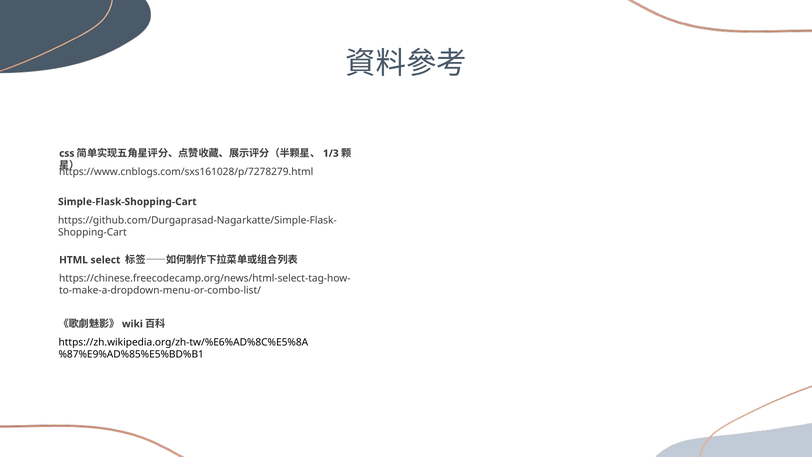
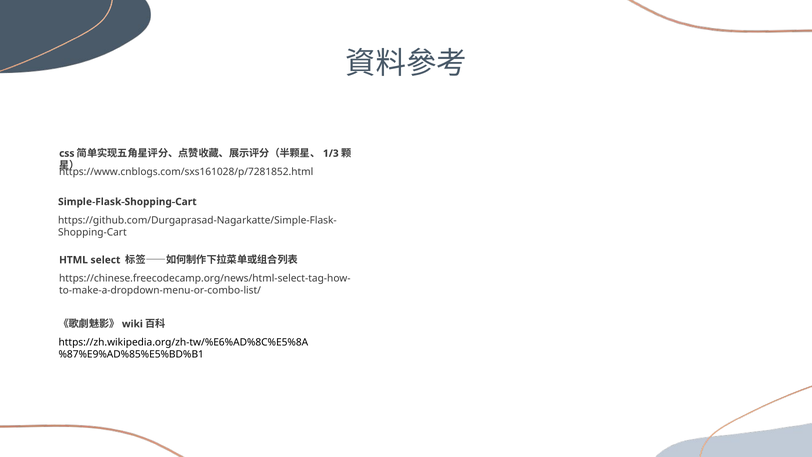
https://www.cnblogs.com/sxs161028/p/7278279.html: https://www.cnblogs.com/sxs161028/p/7278279.html -> https://www.cnblogs.com/sxs161028/p/7281852.html (186, 172)
